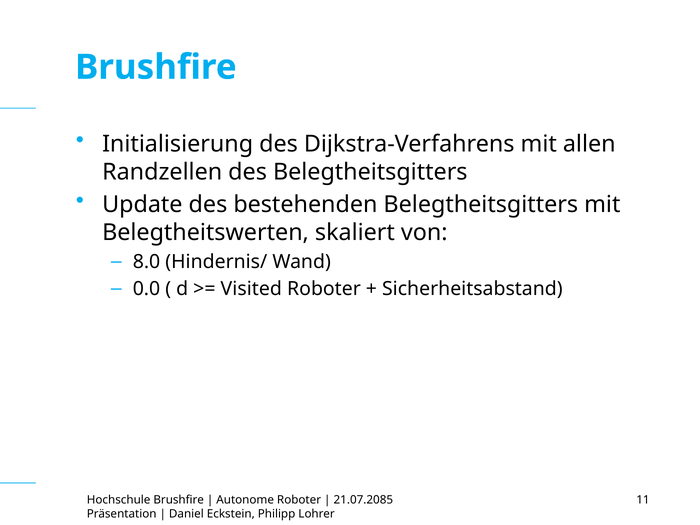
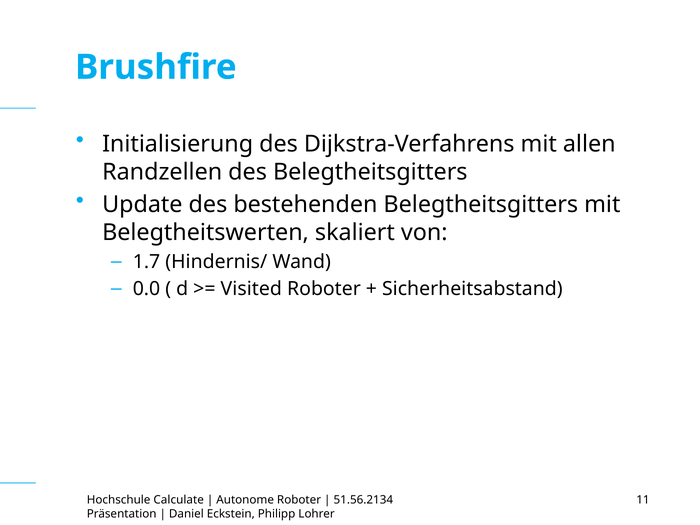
8.0: 8.0 -> 1.7 (147, 262)
Hochschule Brushfire: Brushfire -> Calculate (179, 500)
21.07.2085: 21.07.2085 -> 51.56.2134 (363, 500)
